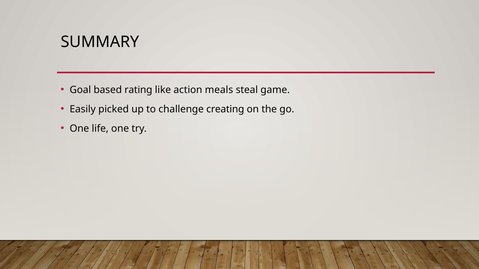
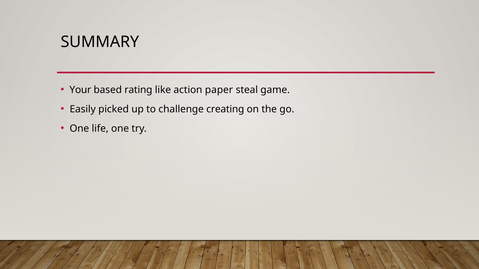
Goal: Goal -> Your (80, 90)
meals: meals -> paper (219, 90)
